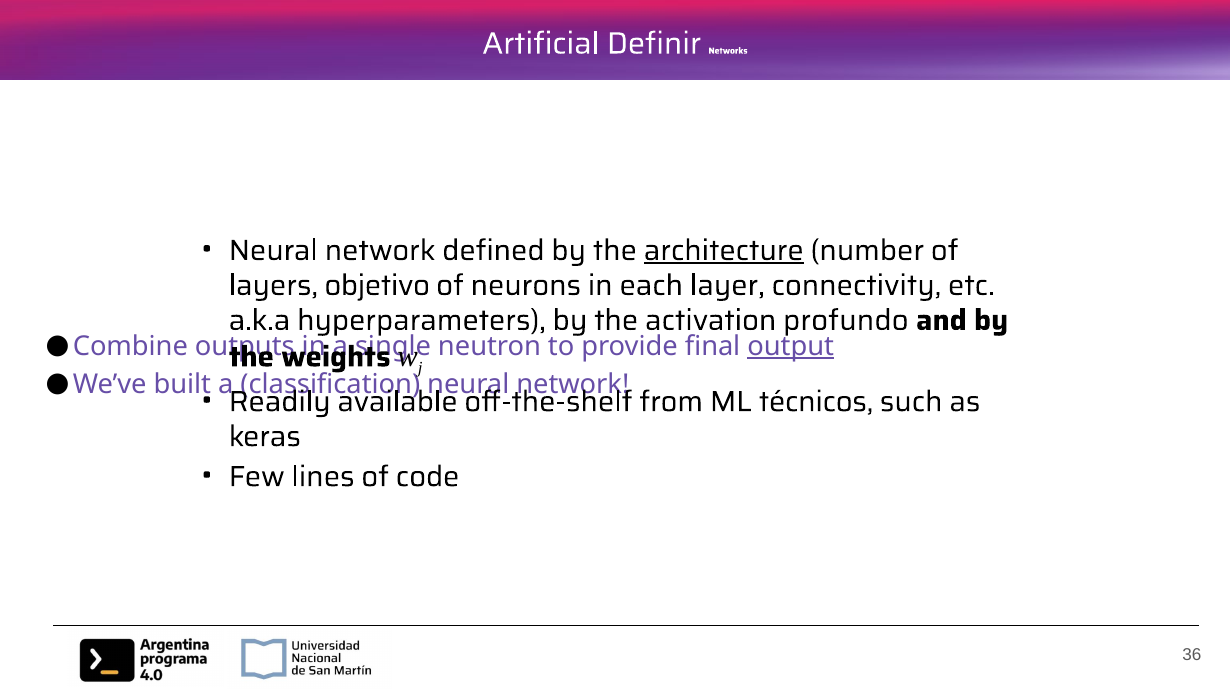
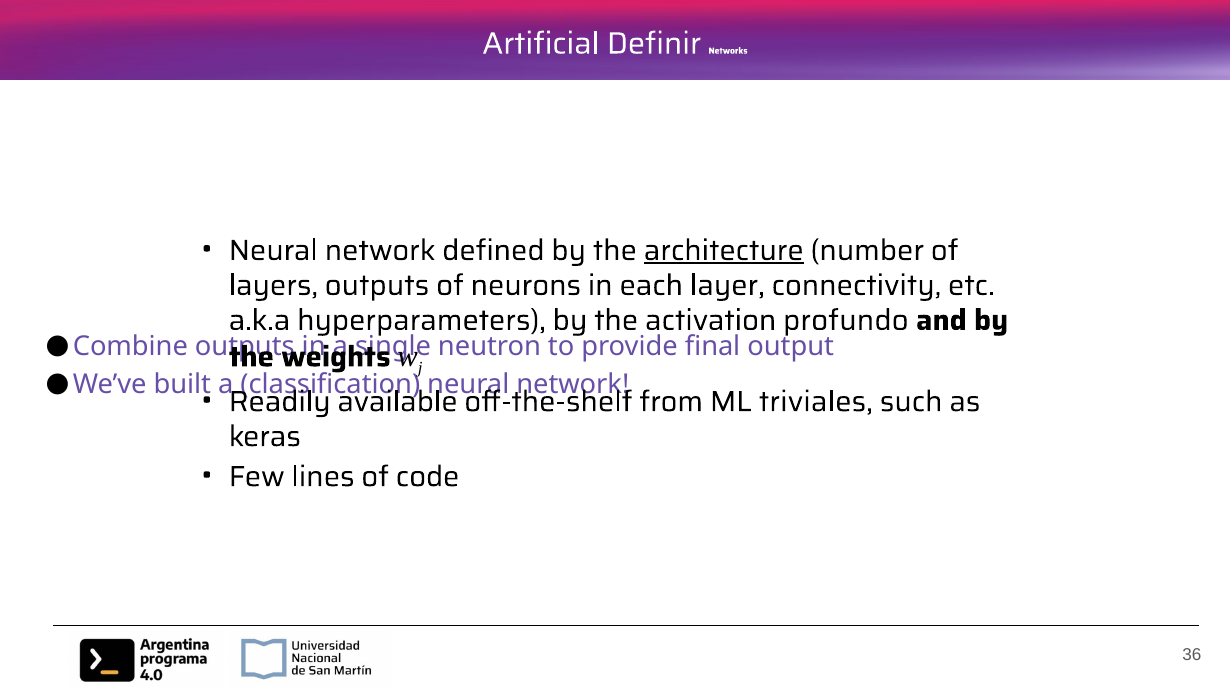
layers objetivo: objetivo -> outputs (377, 285)
output underline: present -> none (791, 346)
técnicos: técnicos -> triviales (816, 401)
